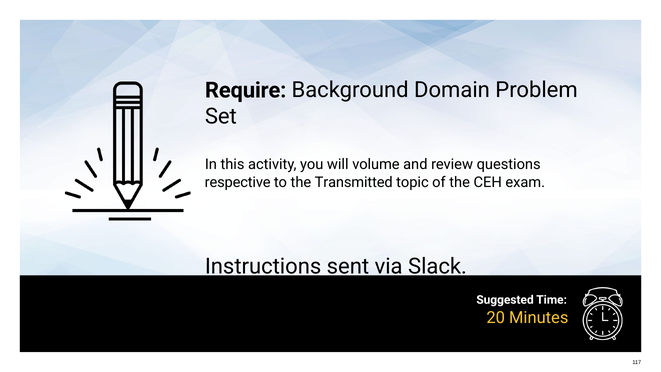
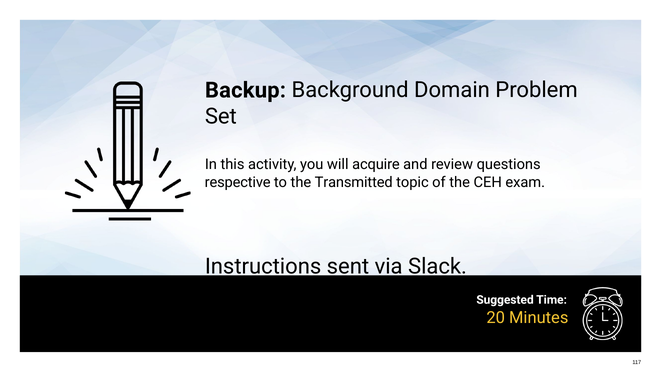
Require: Require -> Backup (245, 90)
volume: volume -> acquire (376, 165)
